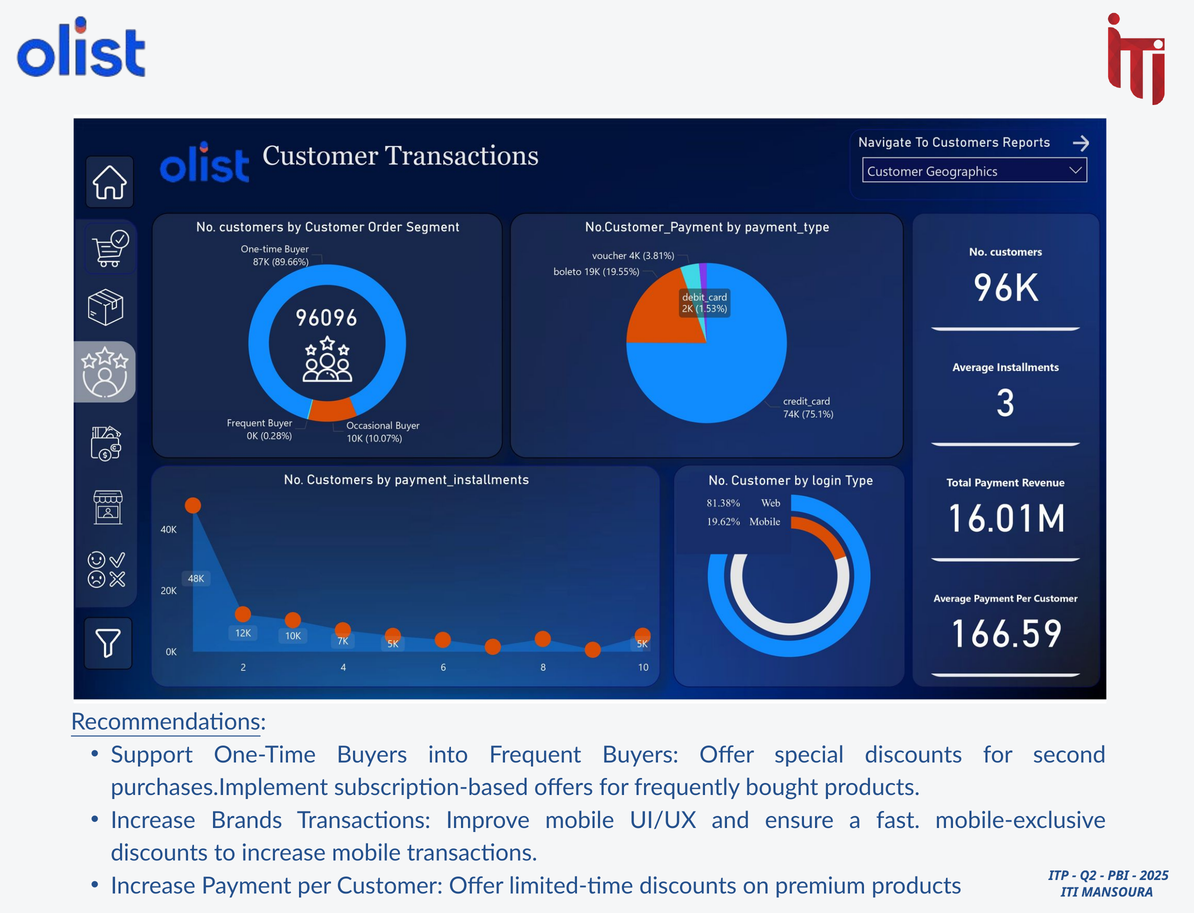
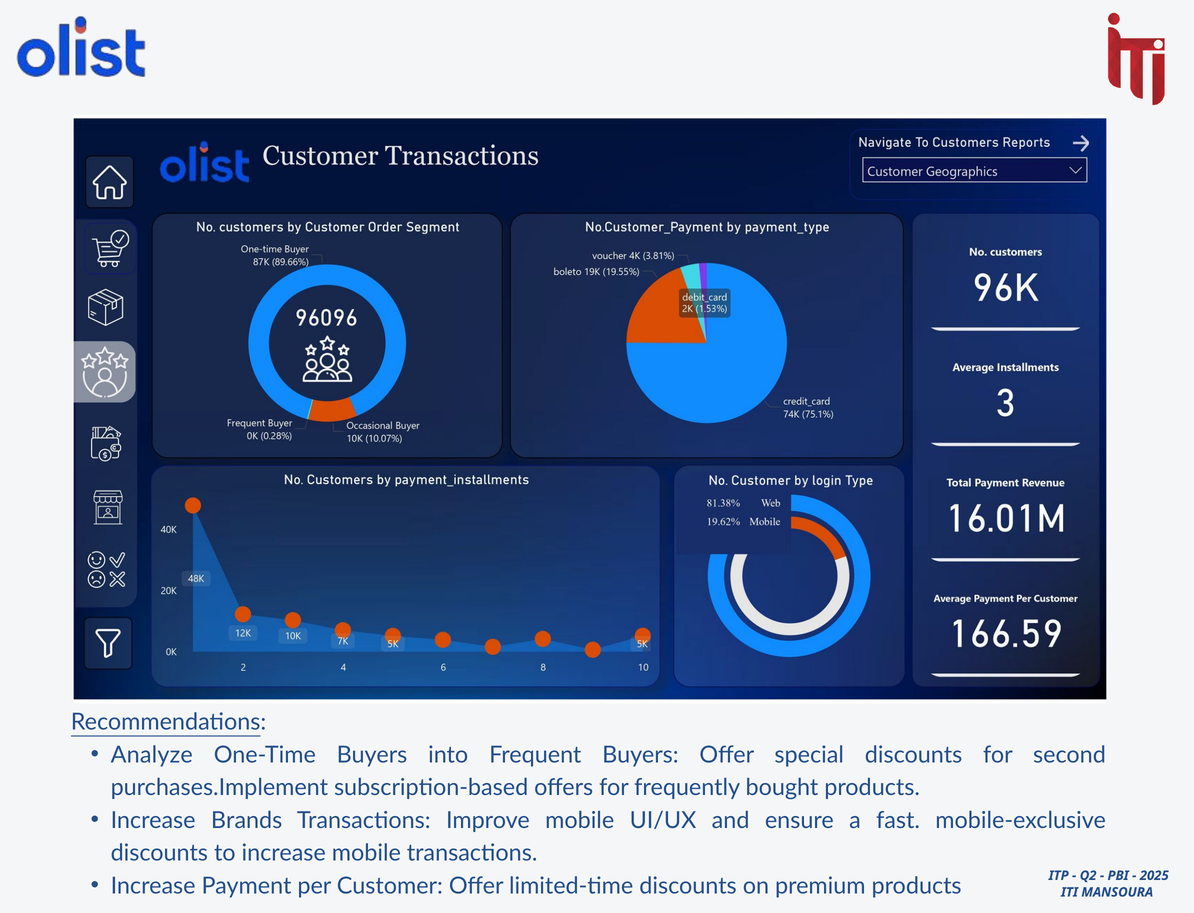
Support: Support -> Analyze (152, 755)
